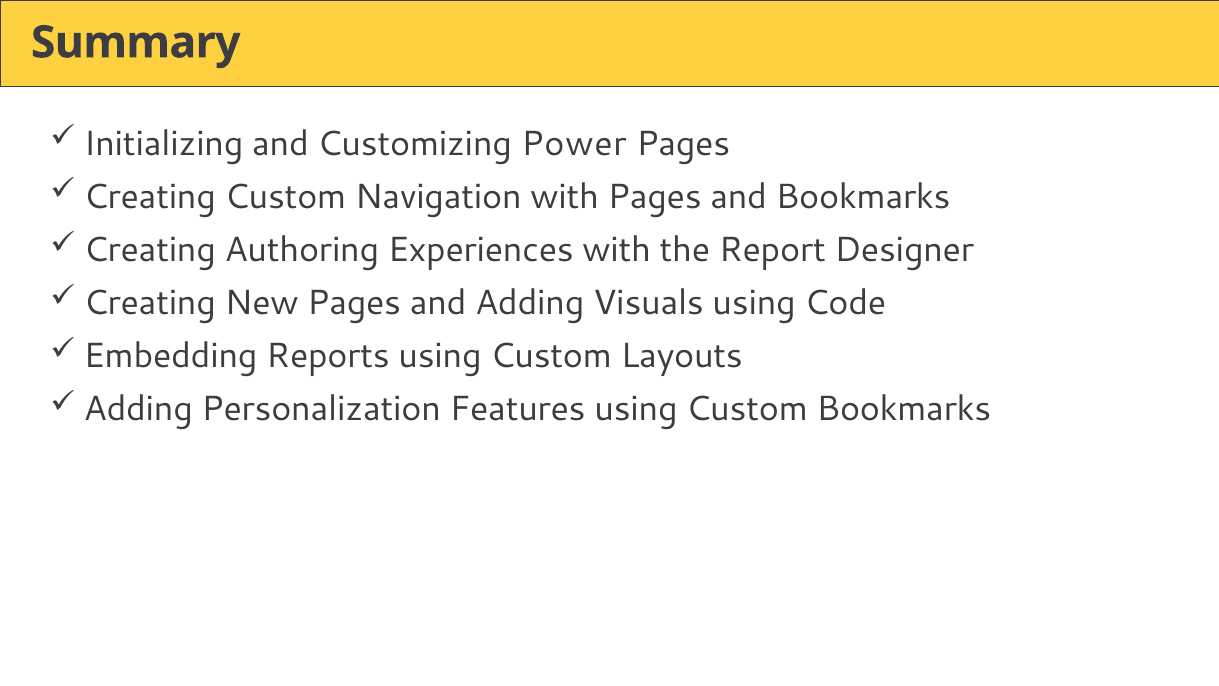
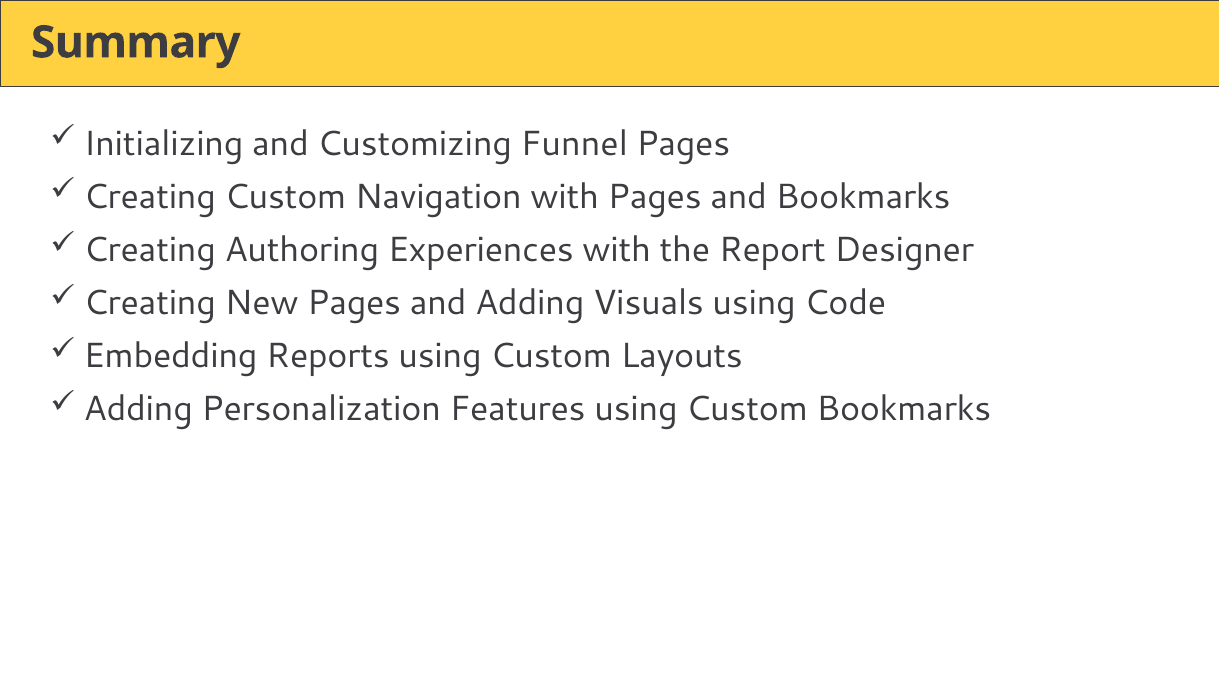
Power: Power -> Funnel (574, 144)
